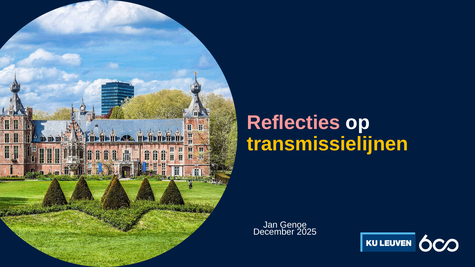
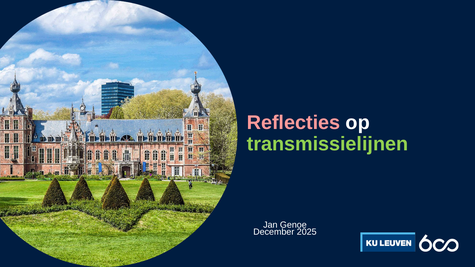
transmissielijnen colour: yellow -> light green (327, 144)
